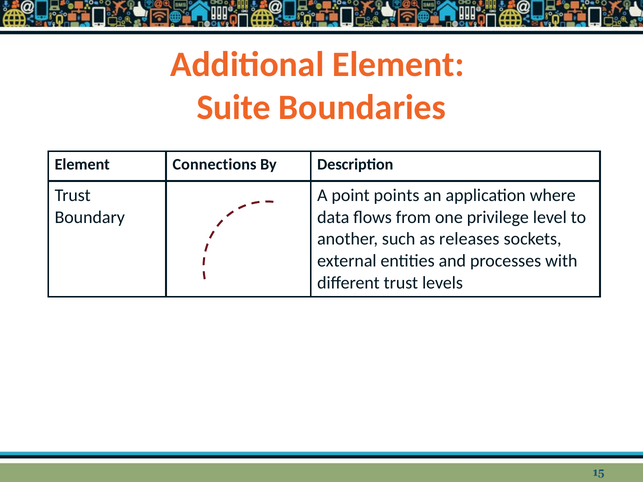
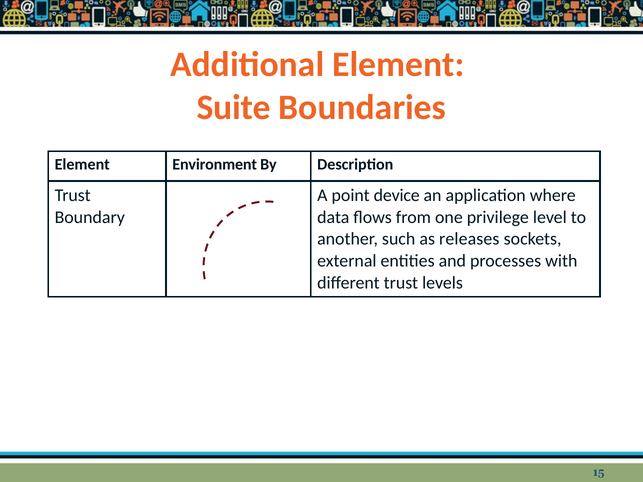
Connections: Connections -> Environment (215, 165)
points: points -> device (397, 195)
